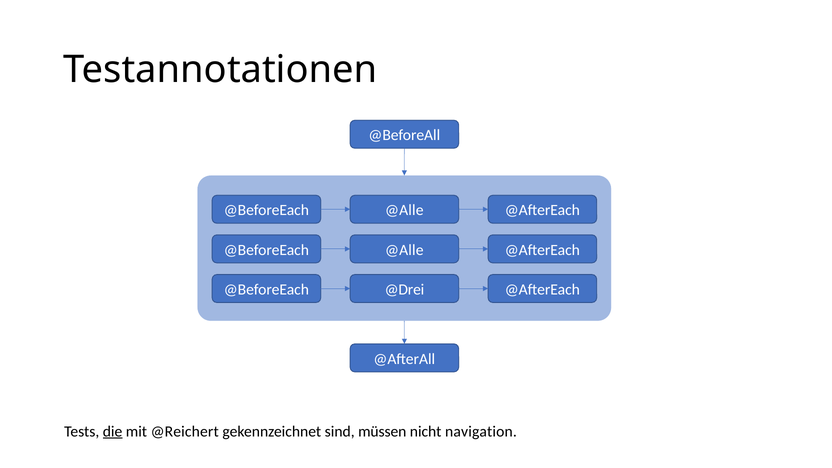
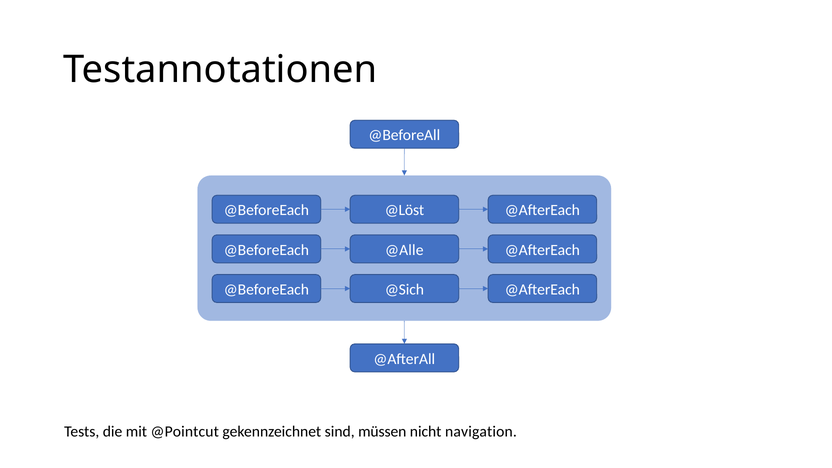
@Alle: @Alle -> @Löst (404, 210)
@Drei: @Drei -> @Sich (404, 290)
die underline: present -> none (113, 431)
@Reichert: @Reichert -> @Pointcut (185, 431)
